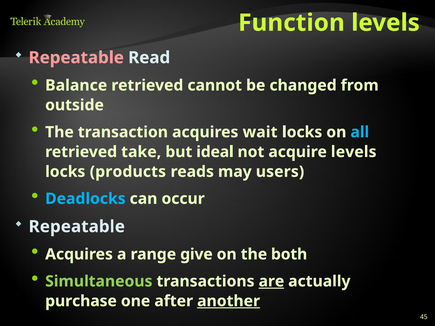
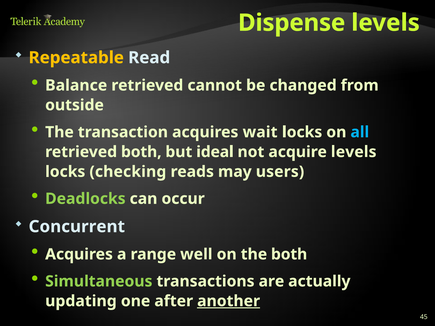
Function: Function -> Dispense (292, 23)
Repeatable colour: pink -> yellow (76, 58)
retrieved take: take -> both (141, 152)
products: products -> checking (128, 172)
Deadlocks colour: light blue -> light green (85, 199)
Repeatable: Repeatable -> Concurrent (77, 227)
give: give -> well (196, 254)
are underline: present -> none (271, 282)
purchase: purchase -> updating (81, 301)
